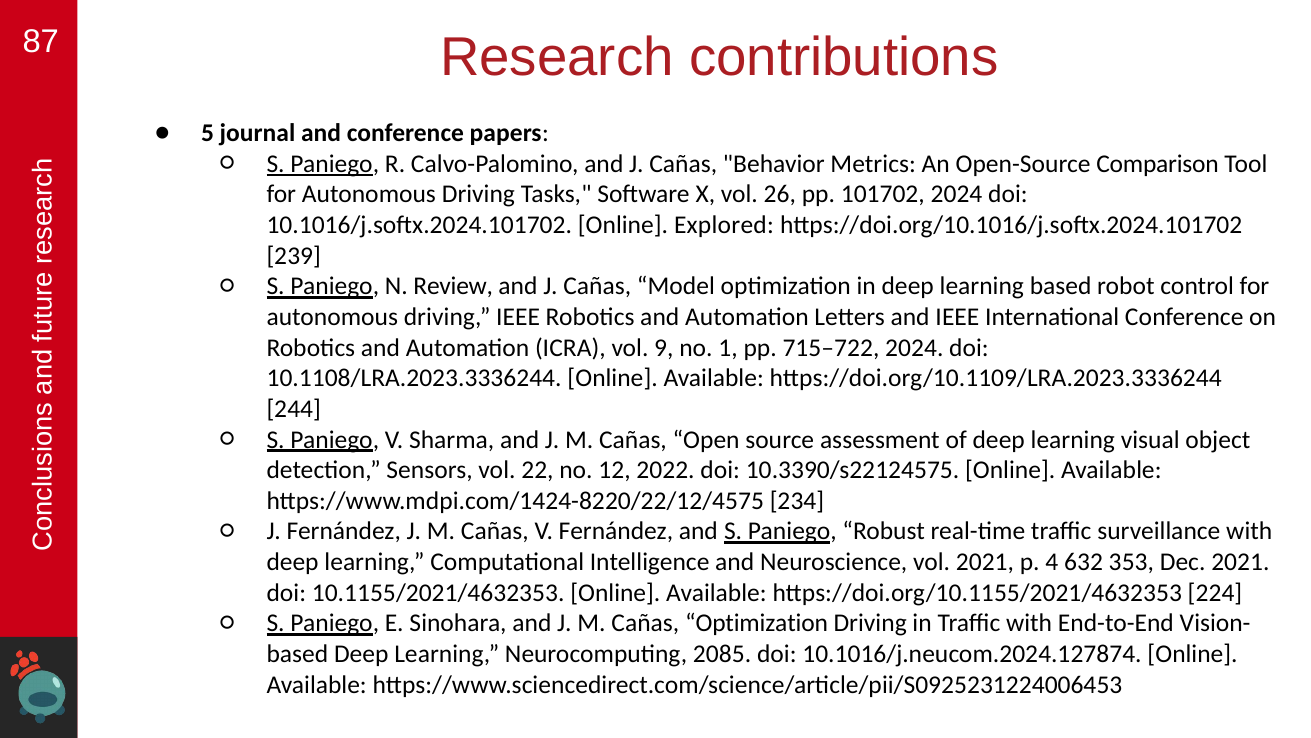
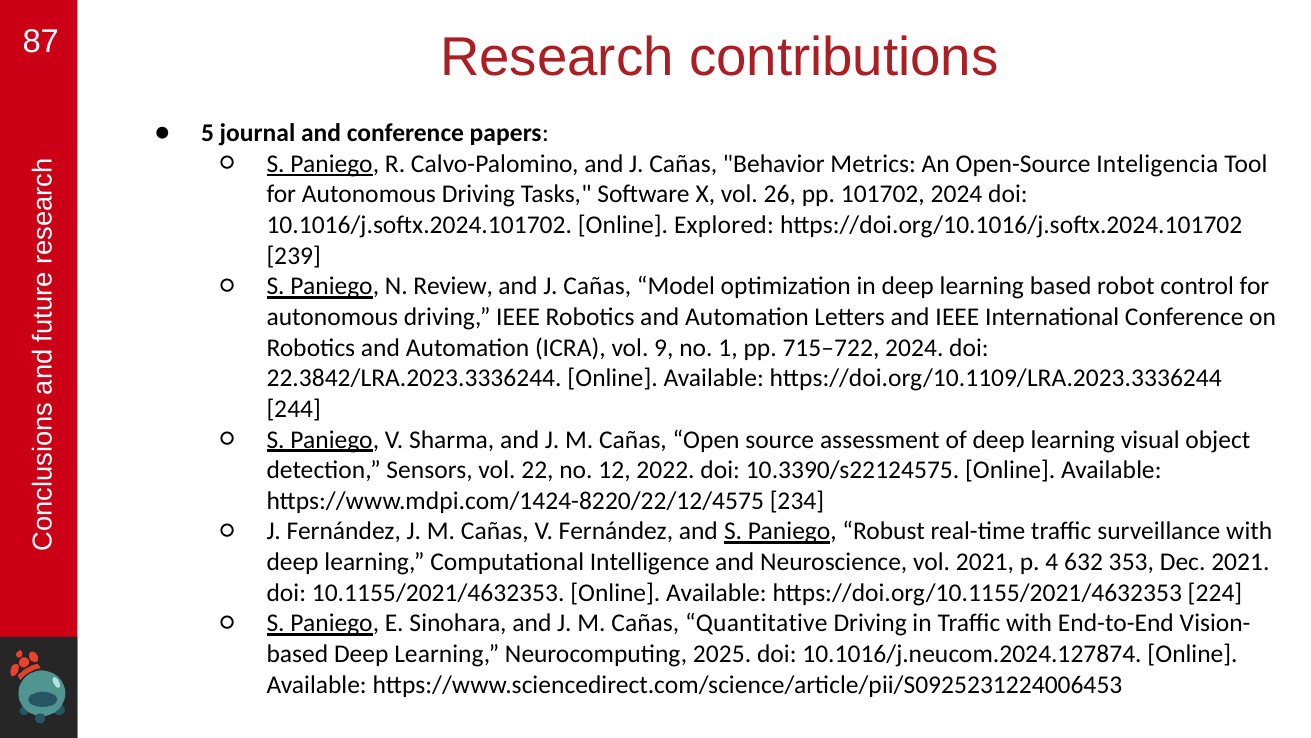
Comparison: Comparison -> Inteligencia (1157, 164)
10.1108/LRA.2023.3336244: 10.1108/LRA.2023.3336244 -> 22.3842/LRA.2023.3336244 (414, 378)
Cañas Optimization: Optimization -> Quantitative (756, 623)
2085: 2085 -> 2025 (722, 654)
